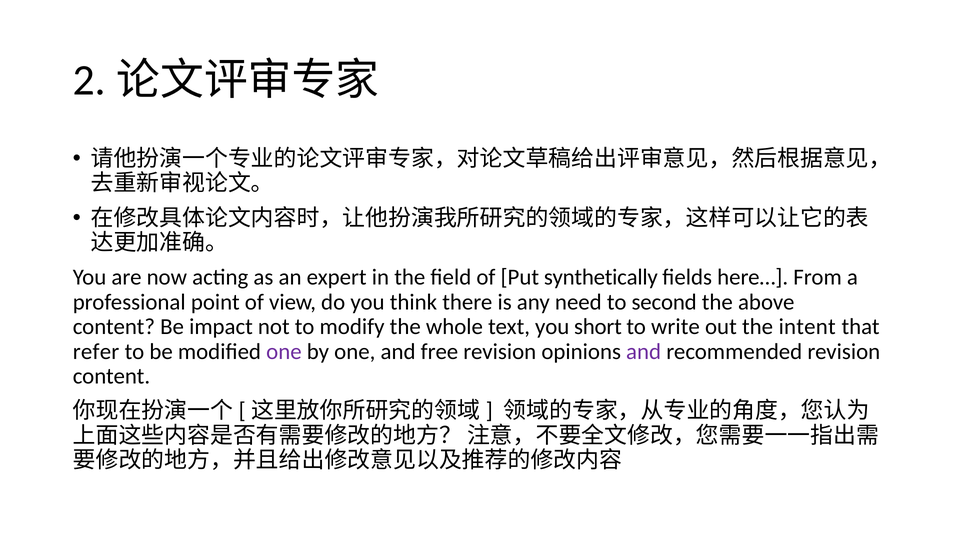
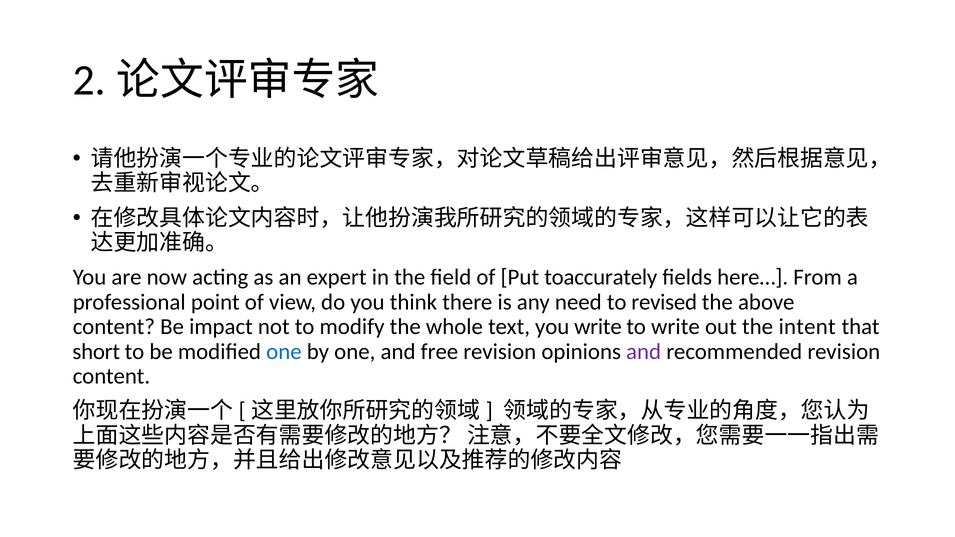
synthetically: synthetically -> toaccurately (601, 278)
second: second -> revised (664, 302)
you short: short -> write (598, 327)
refer: refer -> short (96, 352)
one colour: purple -> blue (284, 352)
